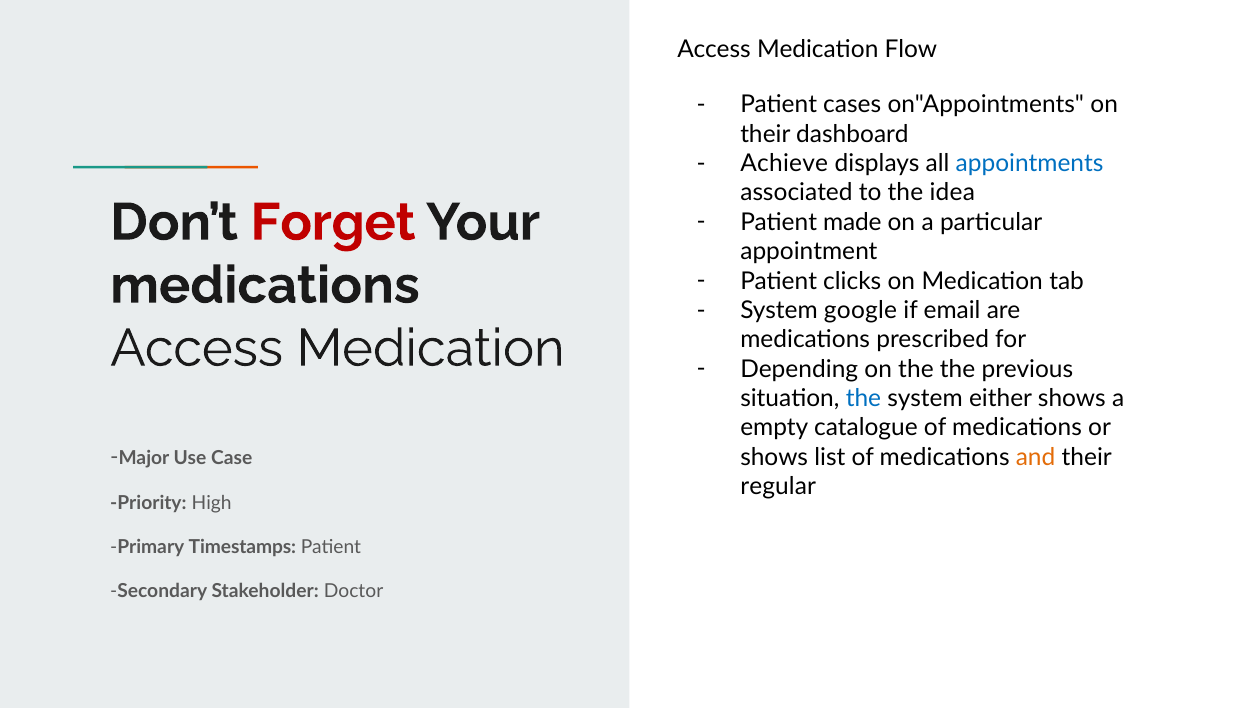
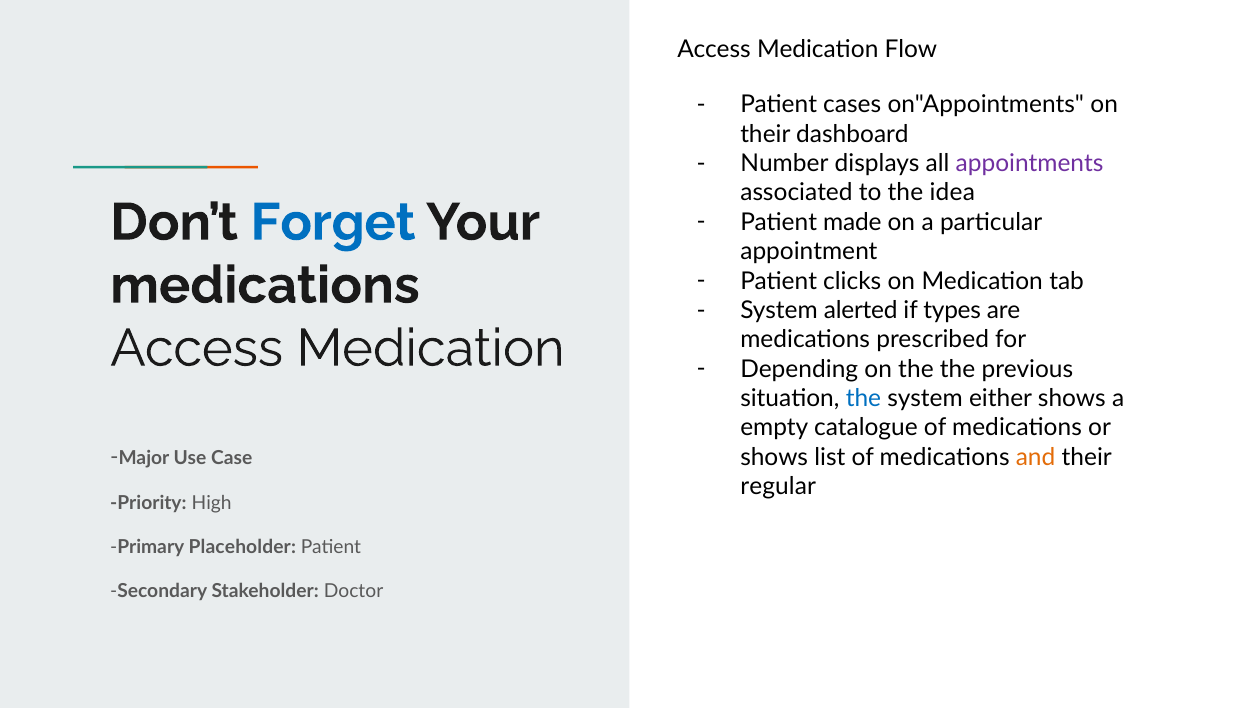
Achieve: Achieve -> Number (784, 163)
appointments colour: blue -> purple (1030, 163)
Forget colour: red -> blue (333, 222)
google: google -> alerted (861, 310)
email: email -> types (952, 310)
Timestamps: Timestamps -> Placeholder (242, 547)
